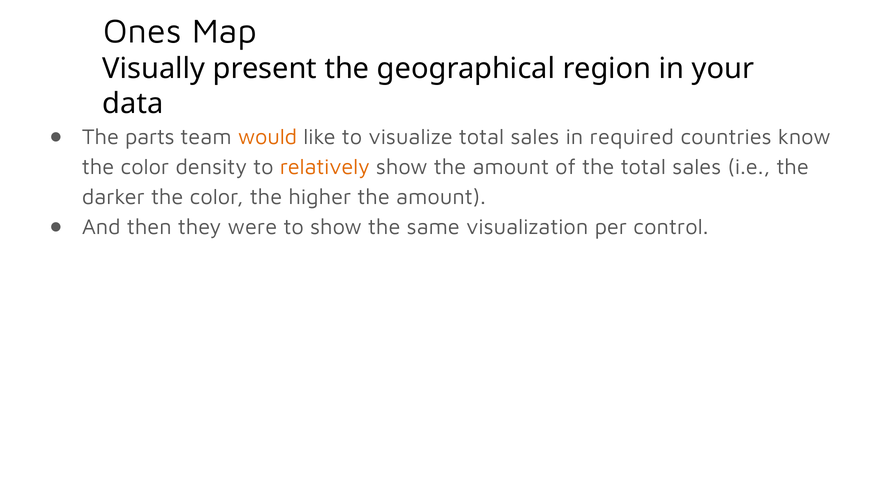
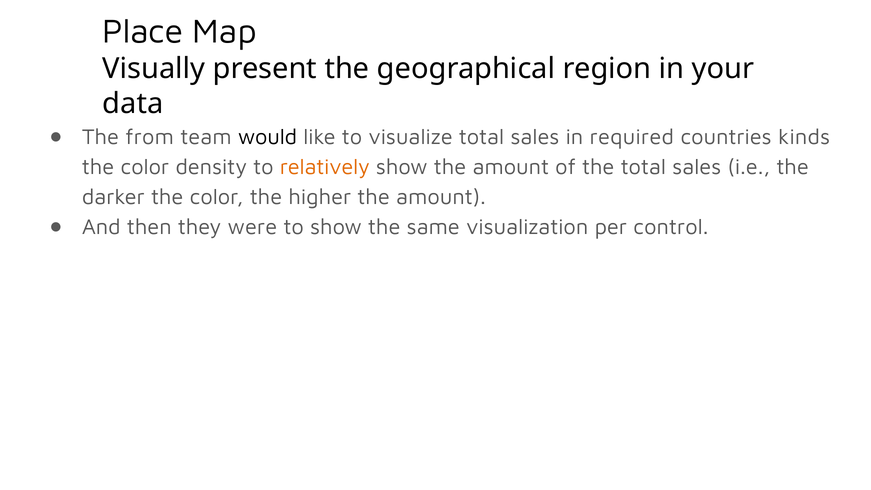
Ones: Ones -> Place (143, 31)
parts: parts -> from (150, 137)
would colour: orange -> black (268, 137)
know: know -> kinds (804, 137)
